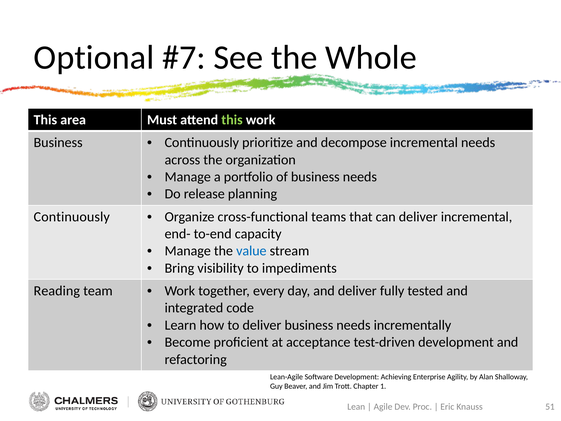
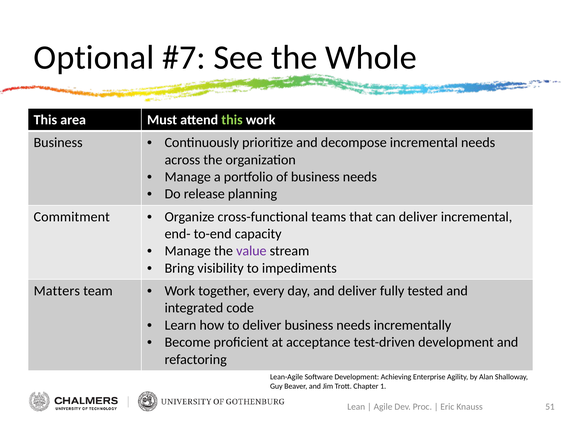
Continuously: Continuously -> Commitment (72, 217)
value colour: blue -> purple (251, 251)
Reading: Reading -> Matters (57, 291)
